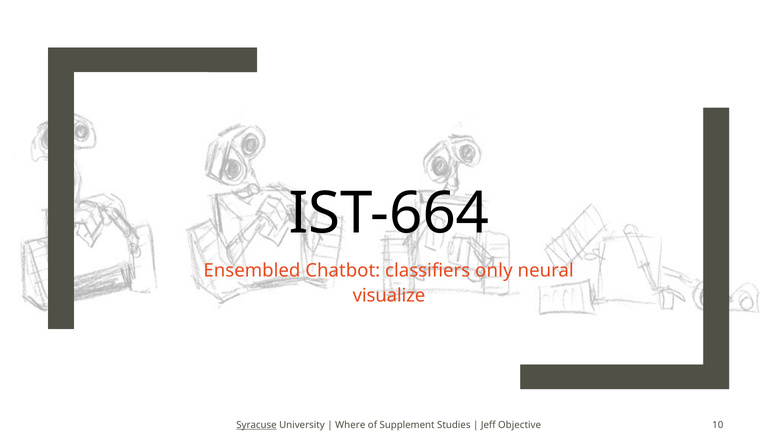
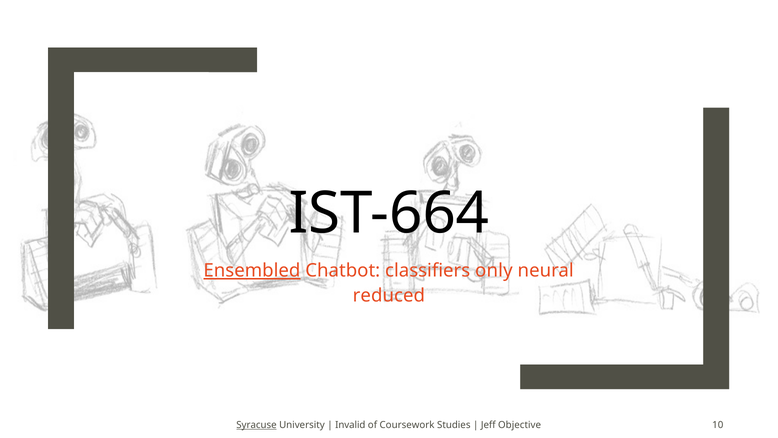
Ensembled underline: none -> present (252, 271)
visualize: visualize -> reduced (389, 296)
Where: Where -> Invalid (350, 425)
Supplement: Supplement -> Coursework (407, 425)
